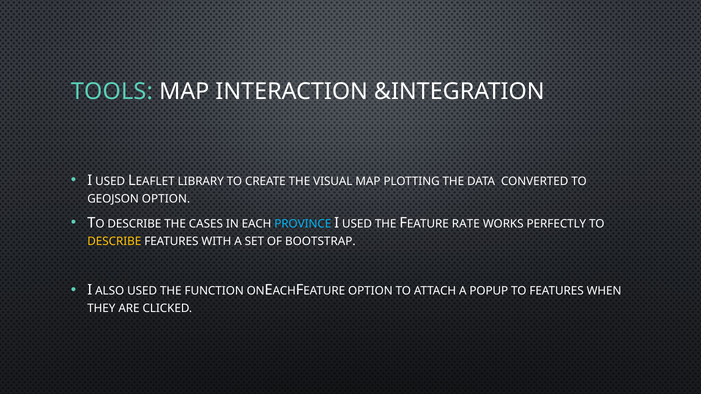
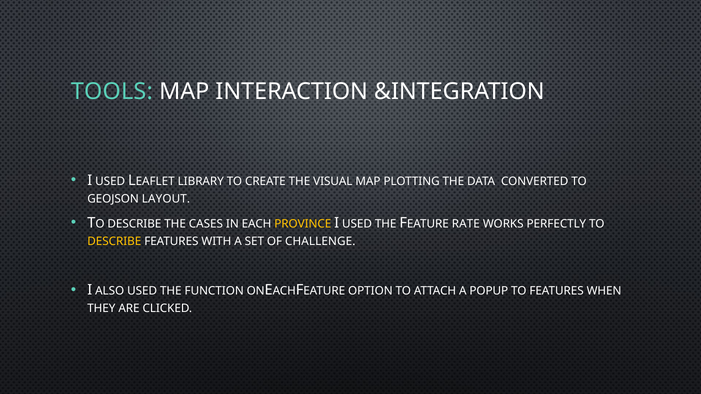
GEOJSON OPTION: OPTION -> LAYOUT (166, 199)
PROVINCE colour: light blue -> yellow (303, 224)
BOOTSTRAP: BOOTSTRAP -> CHALLENGE (320, 241)
